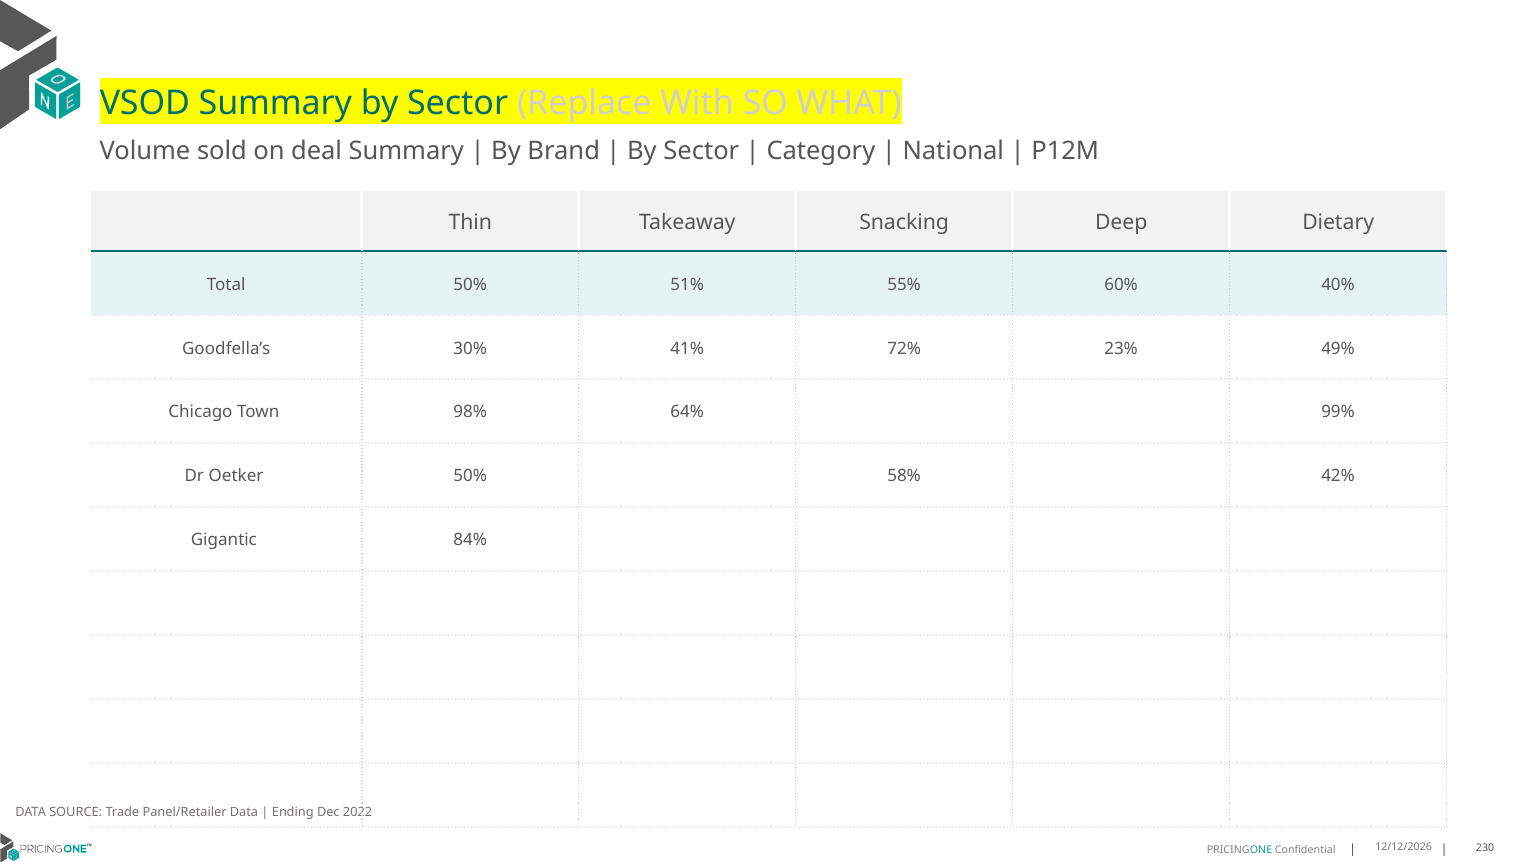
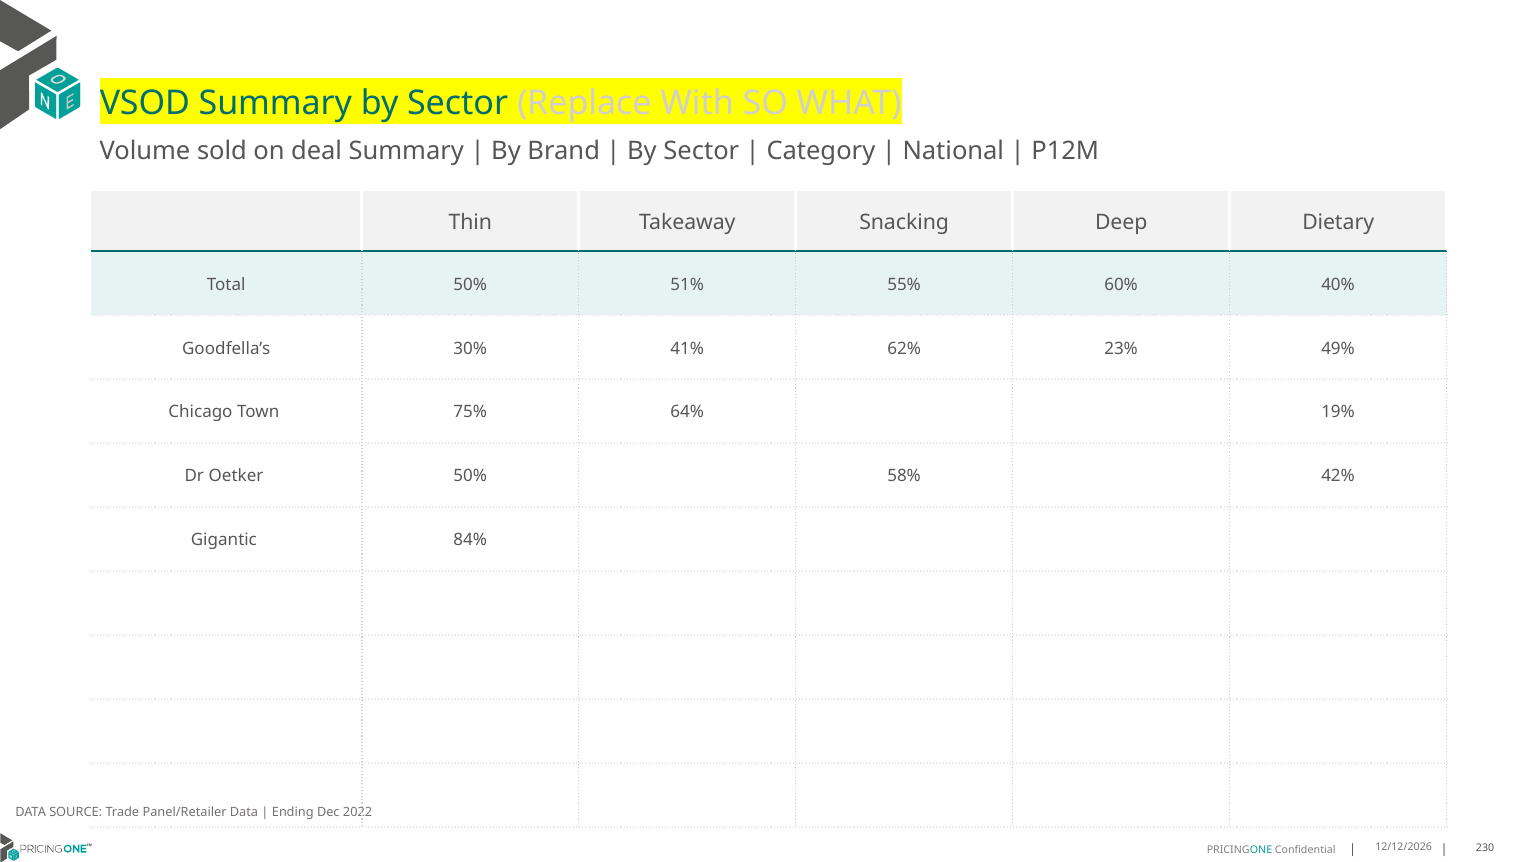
72%: 72% -> 62% (904, 348)
98%: 98% -> 75% (470, 412)
99%: 99% -> 19% (1338, 412)
